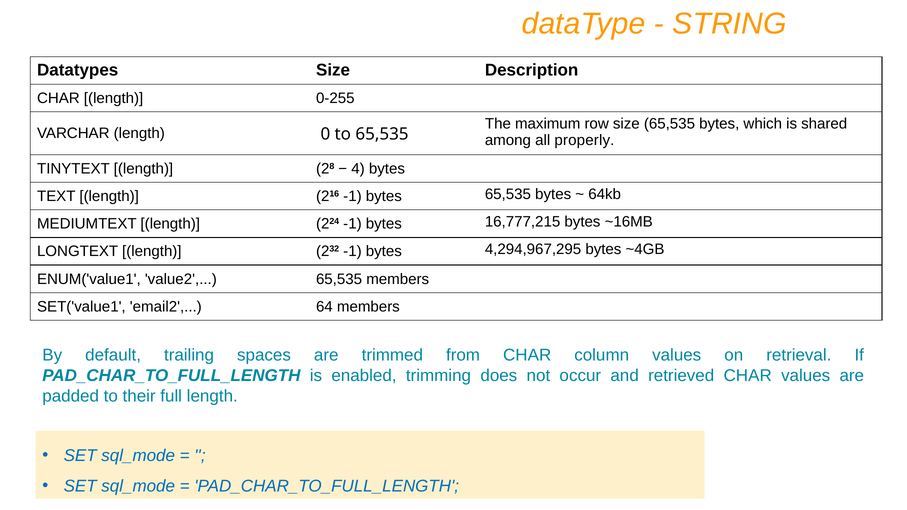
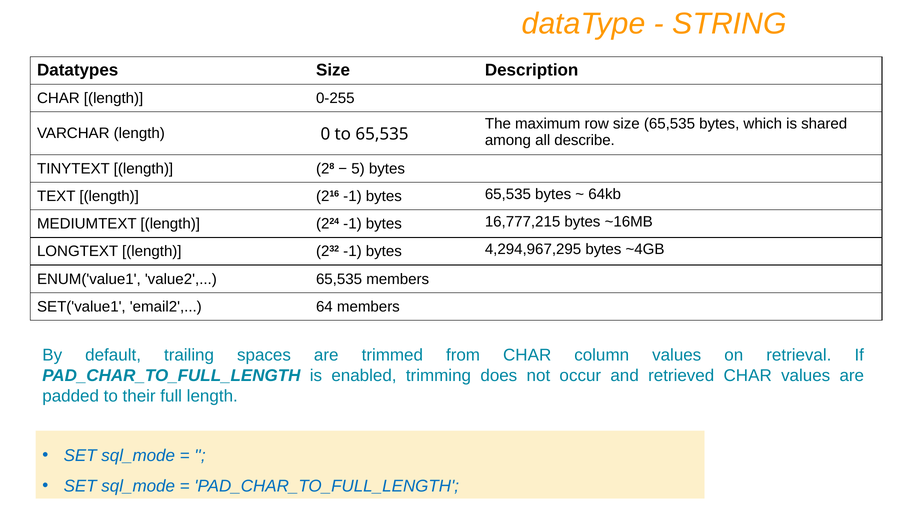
properly: properly -> describe (585, 141)
4: 4 -> 5 (358, 169)
